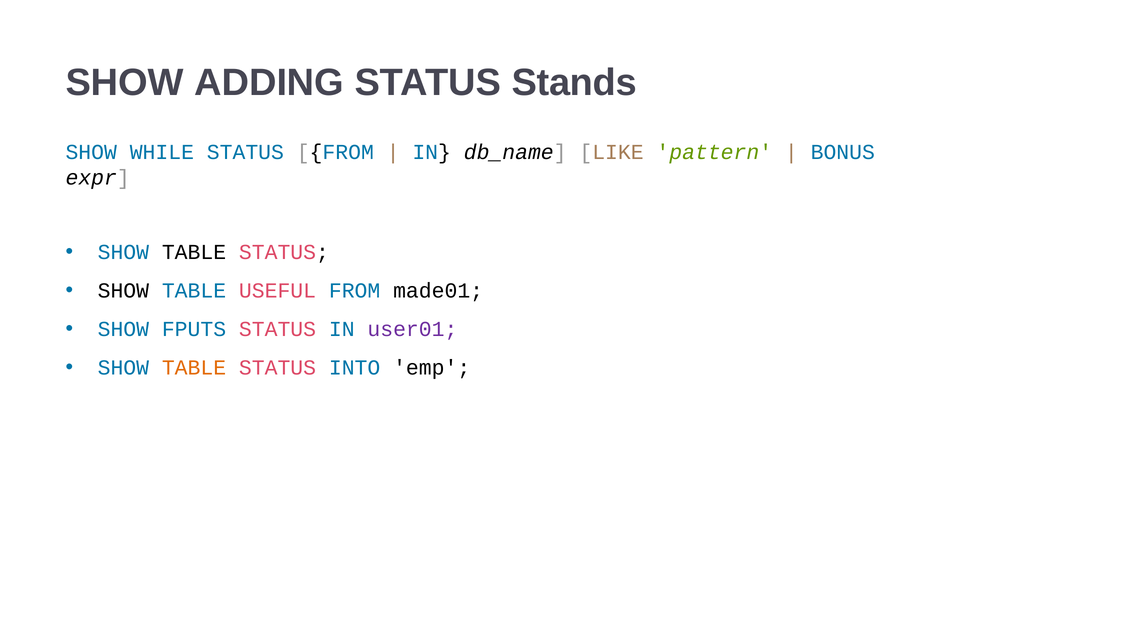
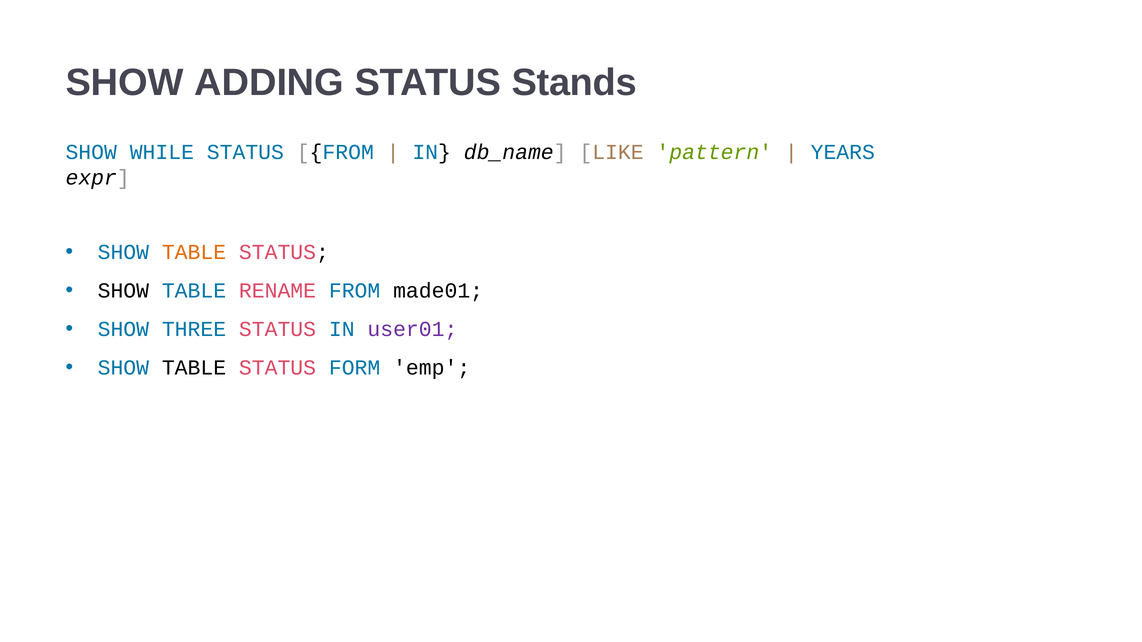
BONUS: BONUS -> YEARS (843, 152)
TABLE colour: black -> orange (194, 252)
USEFUL: USEFUL -> RENAME (278, 291)
FPUTS: FPUTS -> THREE (194, 330)
TABLE colour: orange -> black (194, 368)
INTO: INTO -> FORM (355, 368)
